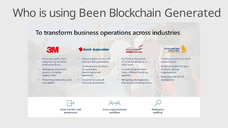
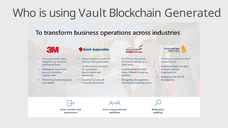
Been: Been -> Vault (93, 13)
